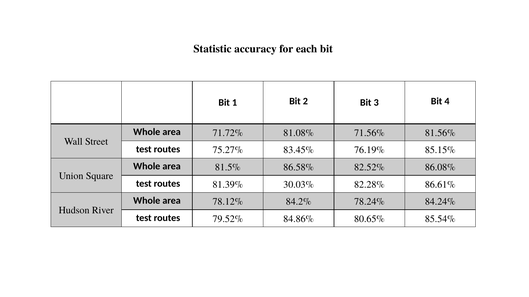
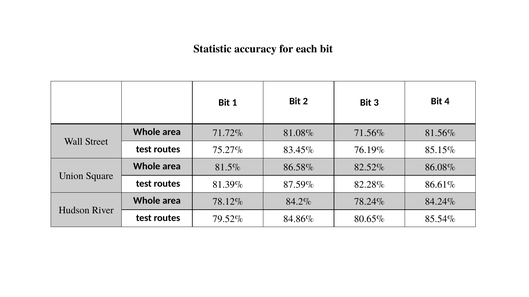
30.03%: 30.03% -> 87.59% (299, 185)
